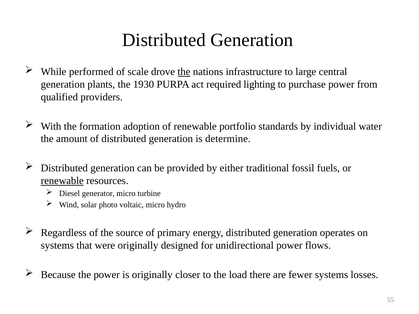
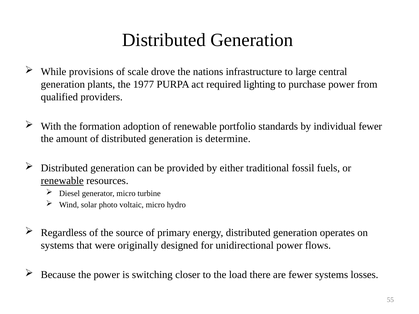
performed: performed -> provisions (91, 72)
the underline: present -> none (184, 72)
1930: 1930 -> 1977 (144, 84)
individual water: water -> fewer (370, 126)
is originally: originally -> switching (152, 275)
